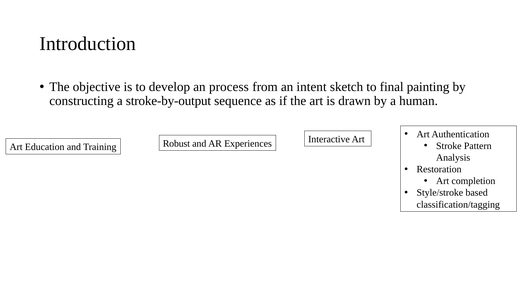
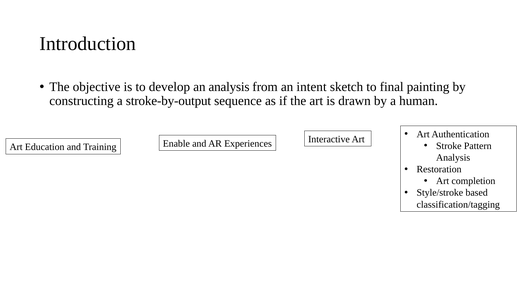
an process: process -> analysis (229, 87)
Robust: Robust -> Enable (176, 143)
